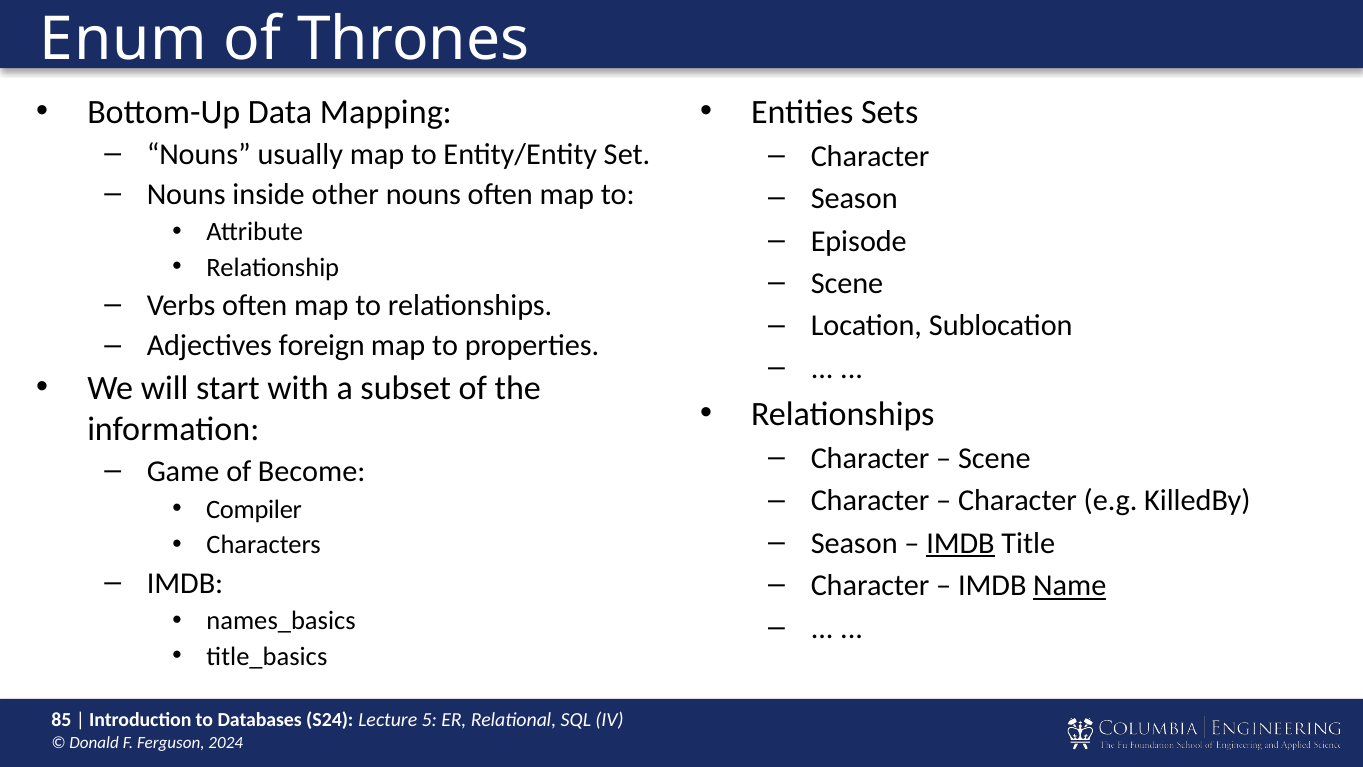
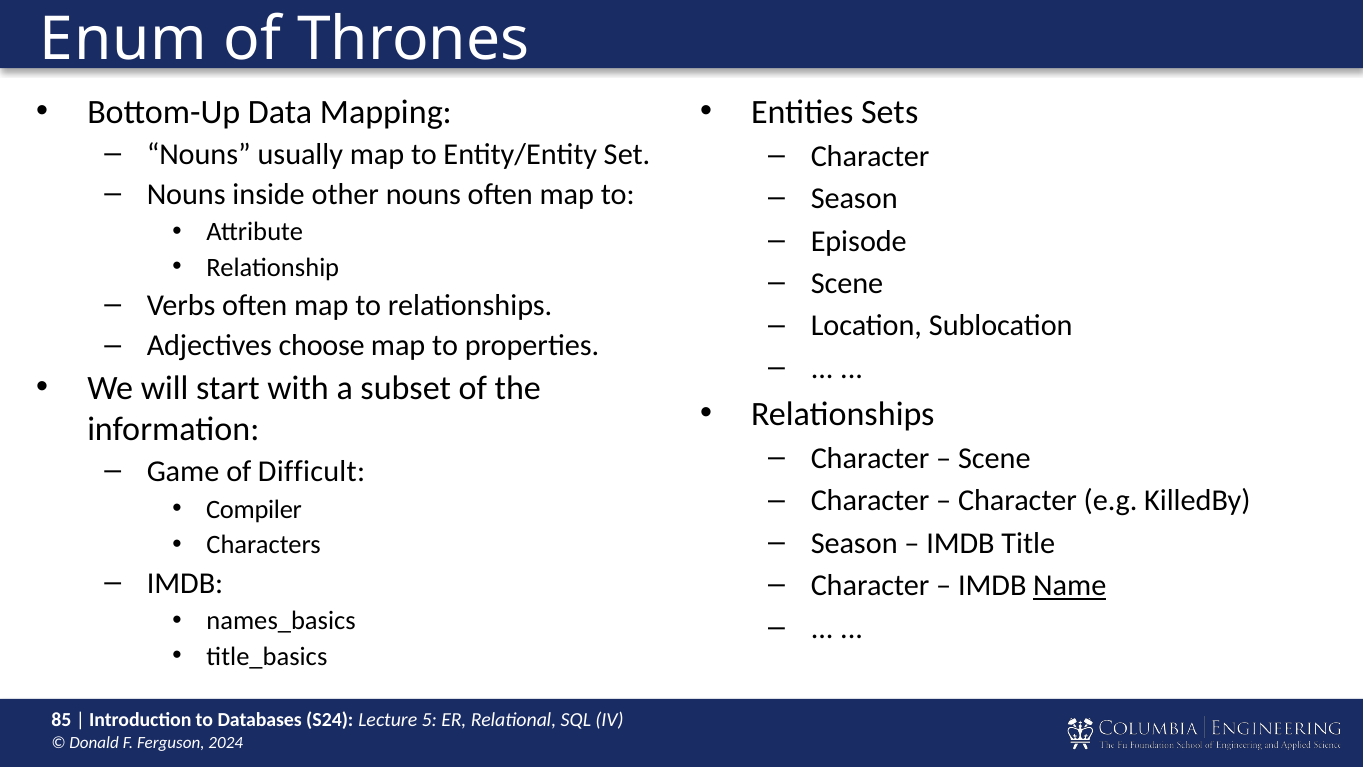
foreign: foreign -> choose (322, 346)
Become: Become -> Difficult (312, 471)
IMDB underline: present -> none (960, 543)
